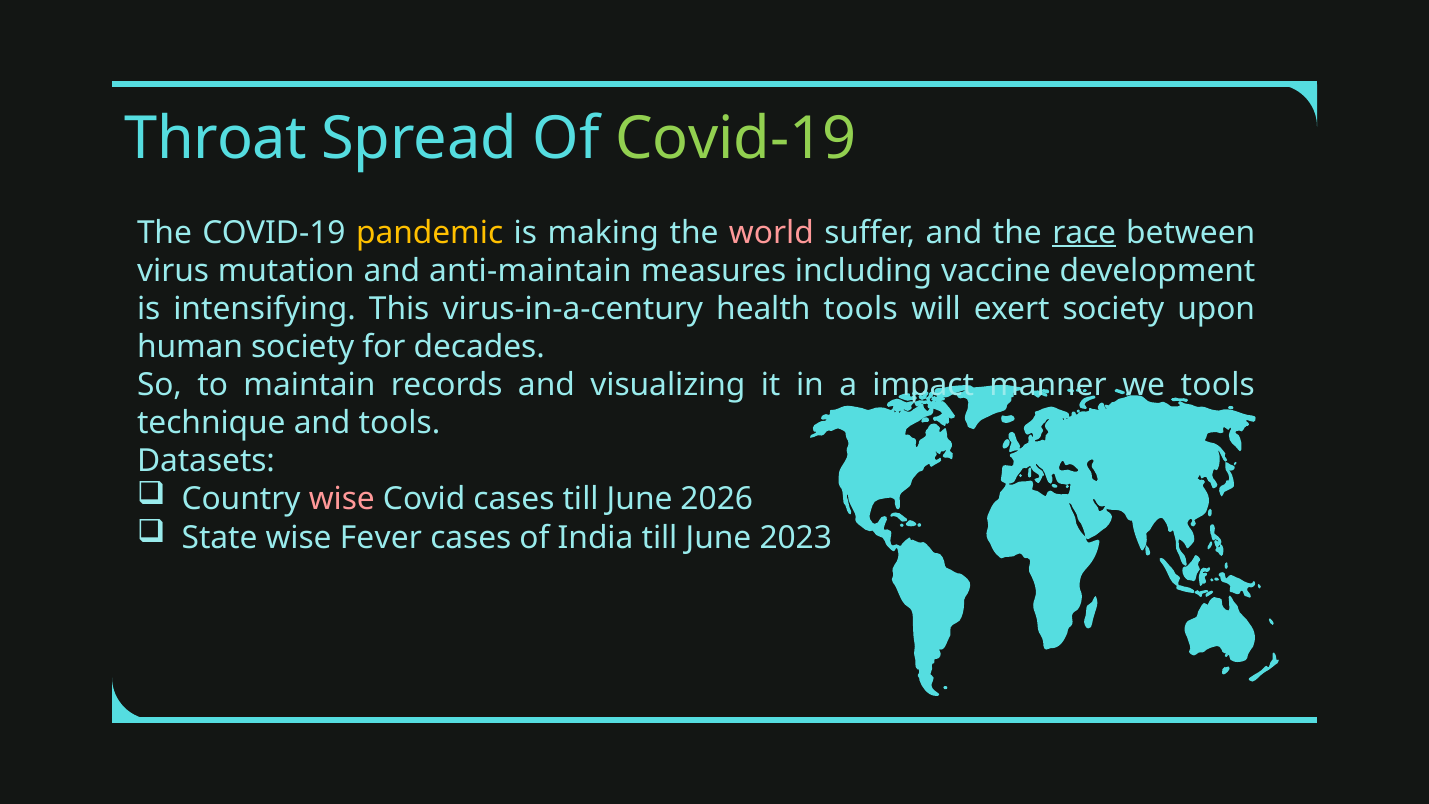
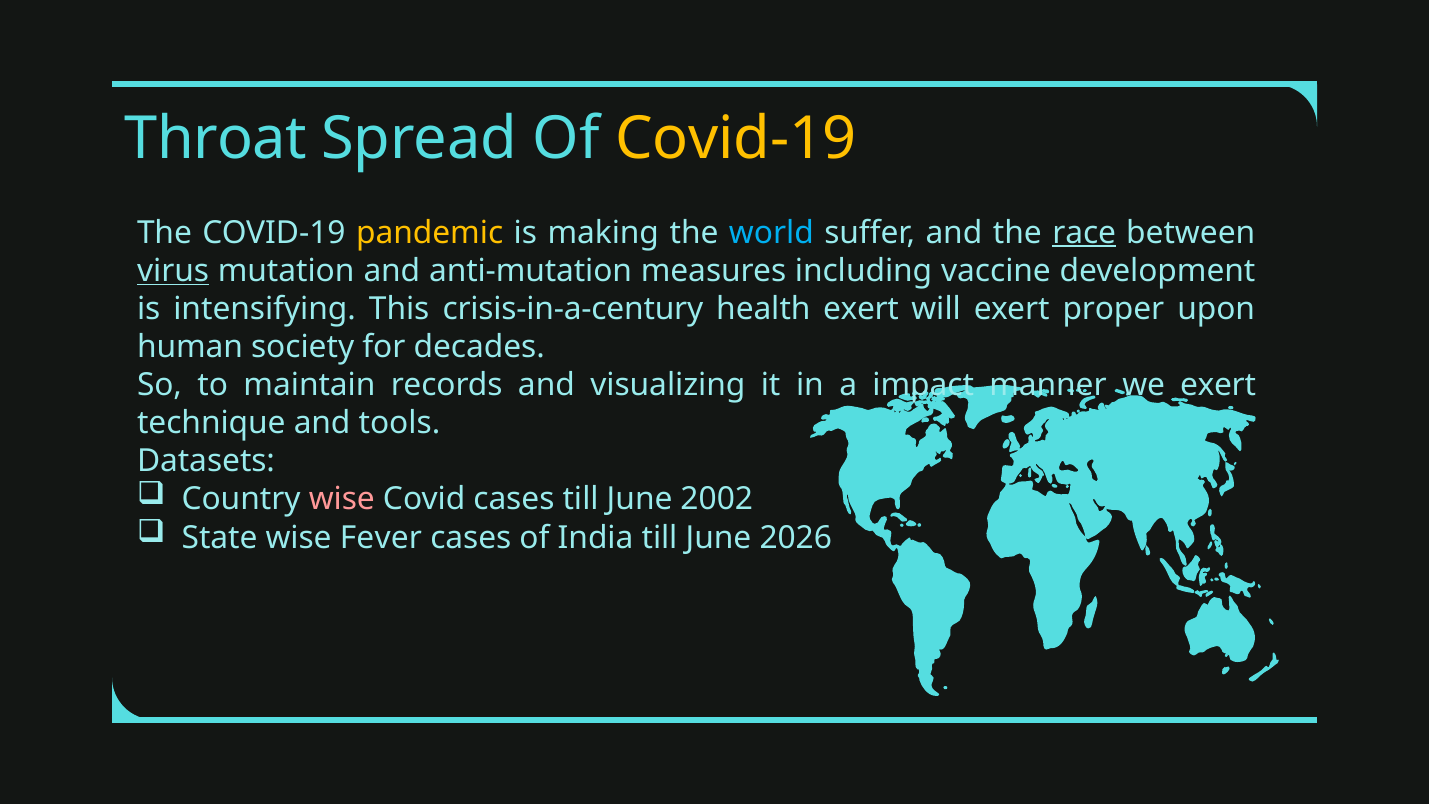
Covid-19 colour: light green -> yellow (736, 139)
world colour: pink -> light blue (771, 233)
virus underline: none -> present (173, 271)
anti-maintain: anti-maintain -> anti-mutation (531, 271)
virus-in-a-century: virus-in-a-century -> crisis-in-a-century (573, 309)
health tools: tools -> exert (861, 309)
exert society: society -> proper (1113, 309)
we tools: tools -> exert (1218, 385)
2026: 2026 -> 2002 (717, 499)
2023: 2023 -> 2026 (796, 537)
